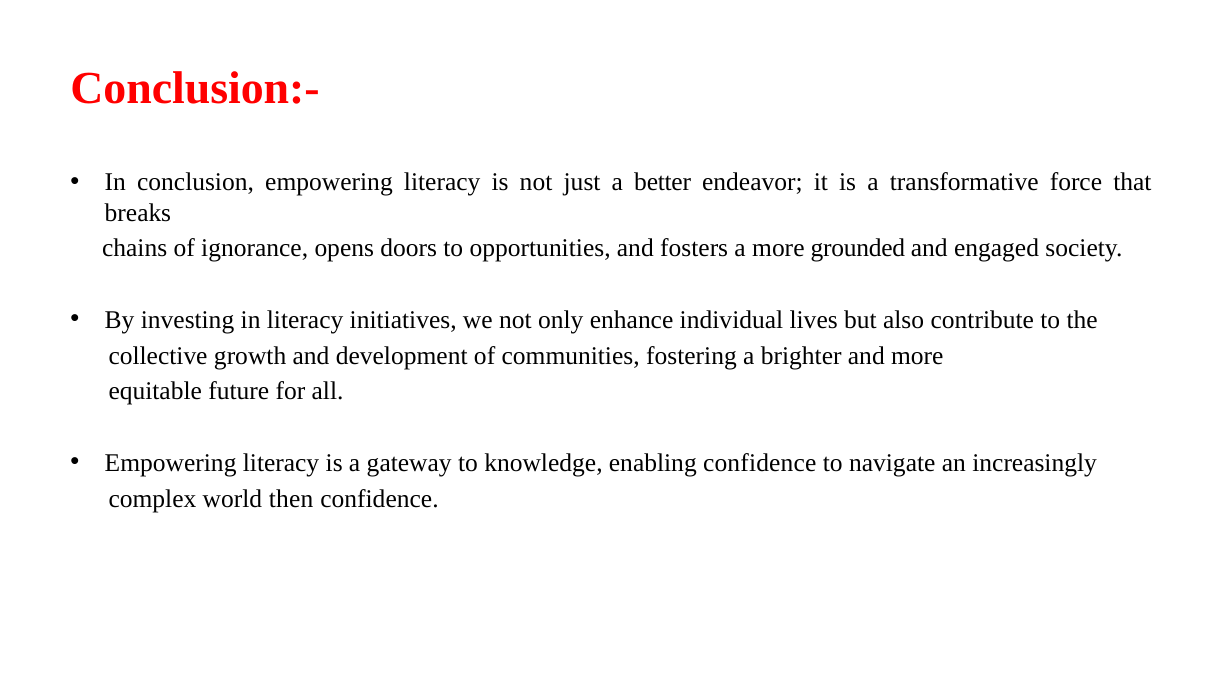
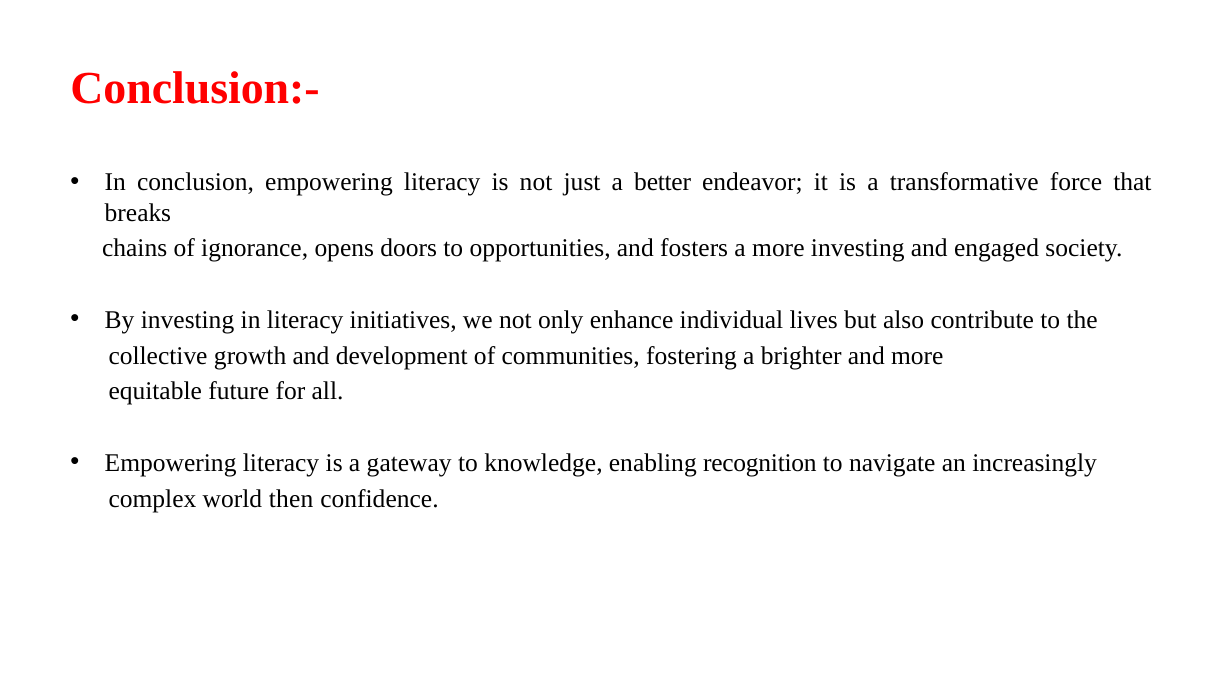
more grounded: grounded -> investing (858, 249)
enabling confidence: confidence -> recognition (760, 463)
